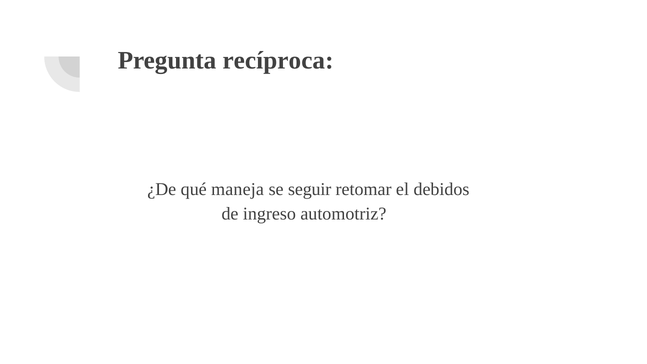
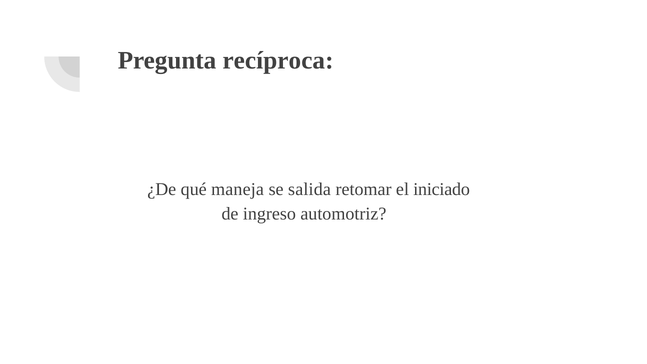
seguir: seguir -> salida (310, 189)
debidos: debidos -> iniciado (442, 189)
